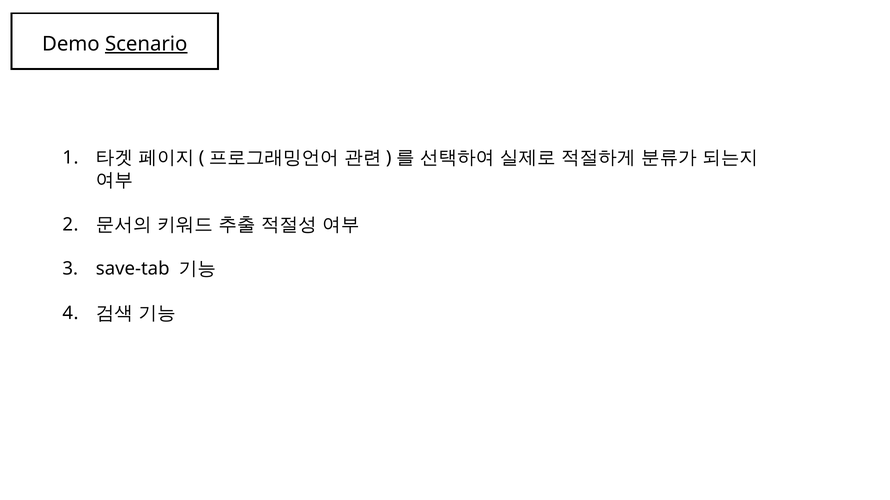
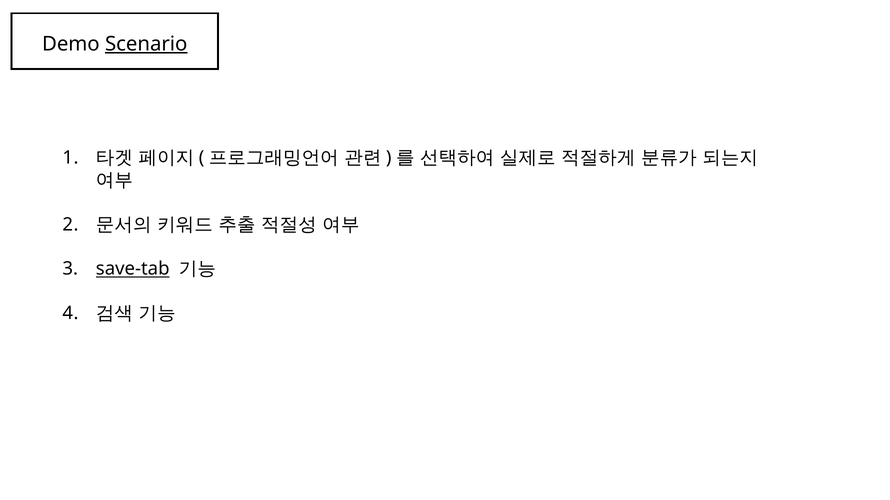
save-tab underline: none -> present (133, 269)
